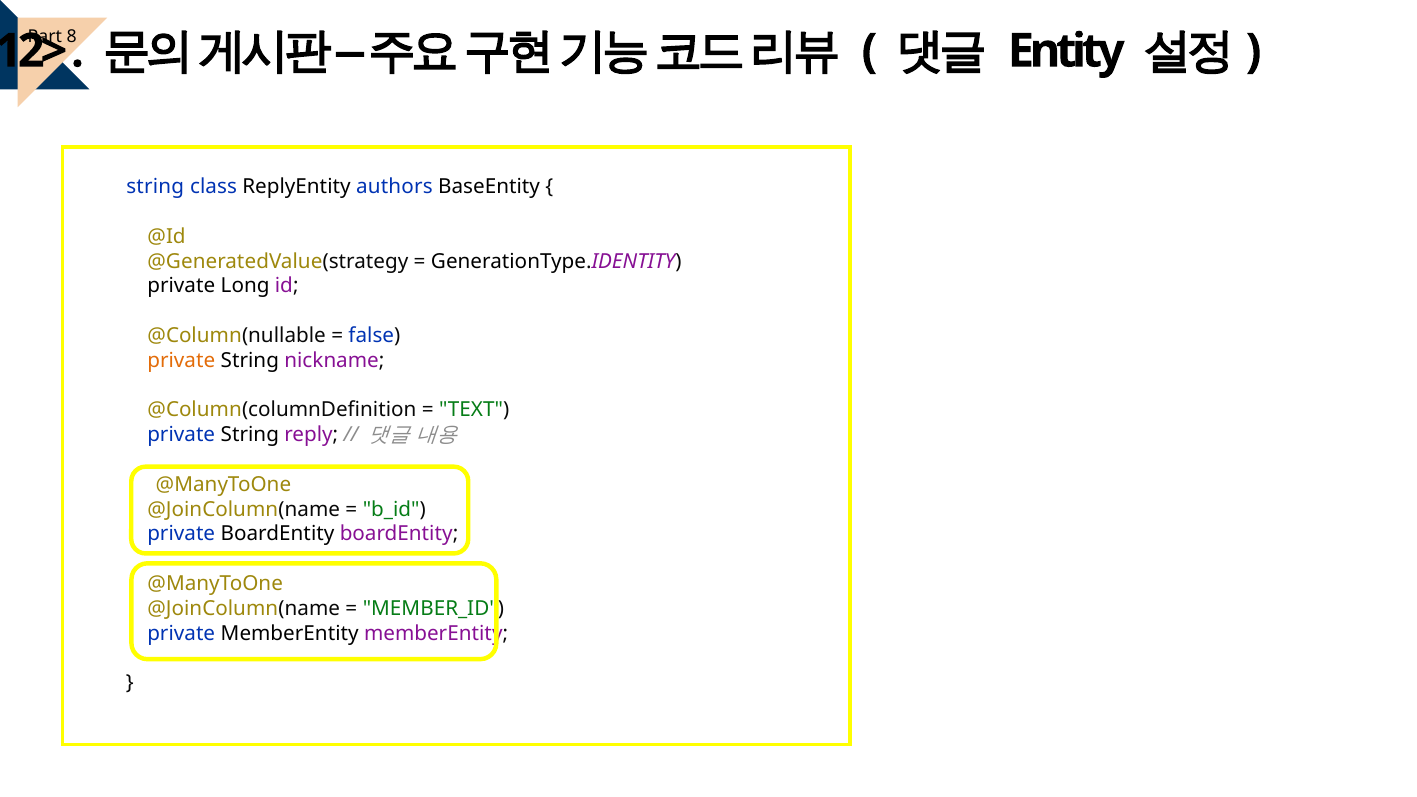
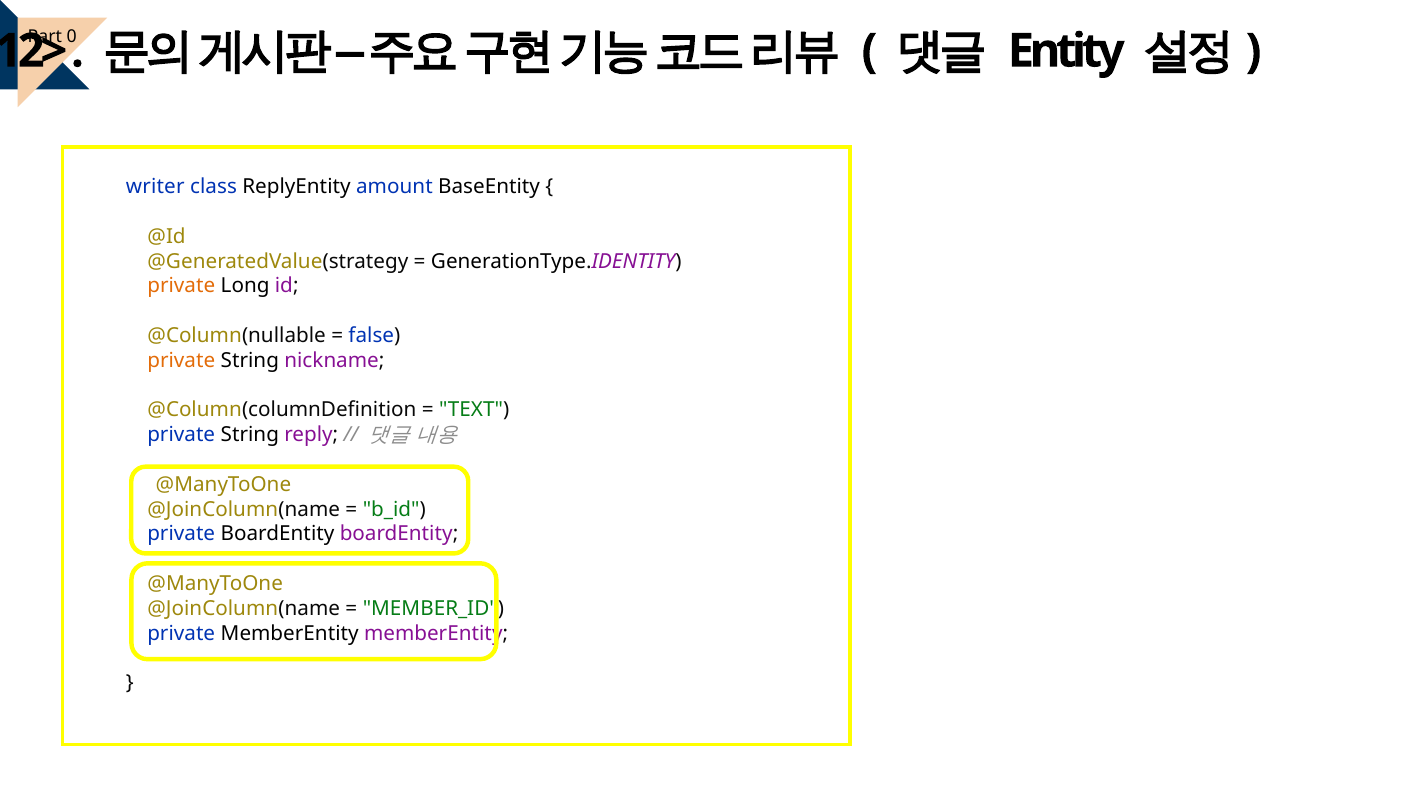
8: 8 -> 0 (72, 37)
string: string -> writer (155, 187)
authors: authors -> amount (394, 187)
private colour: black -> orange (181, 286)
